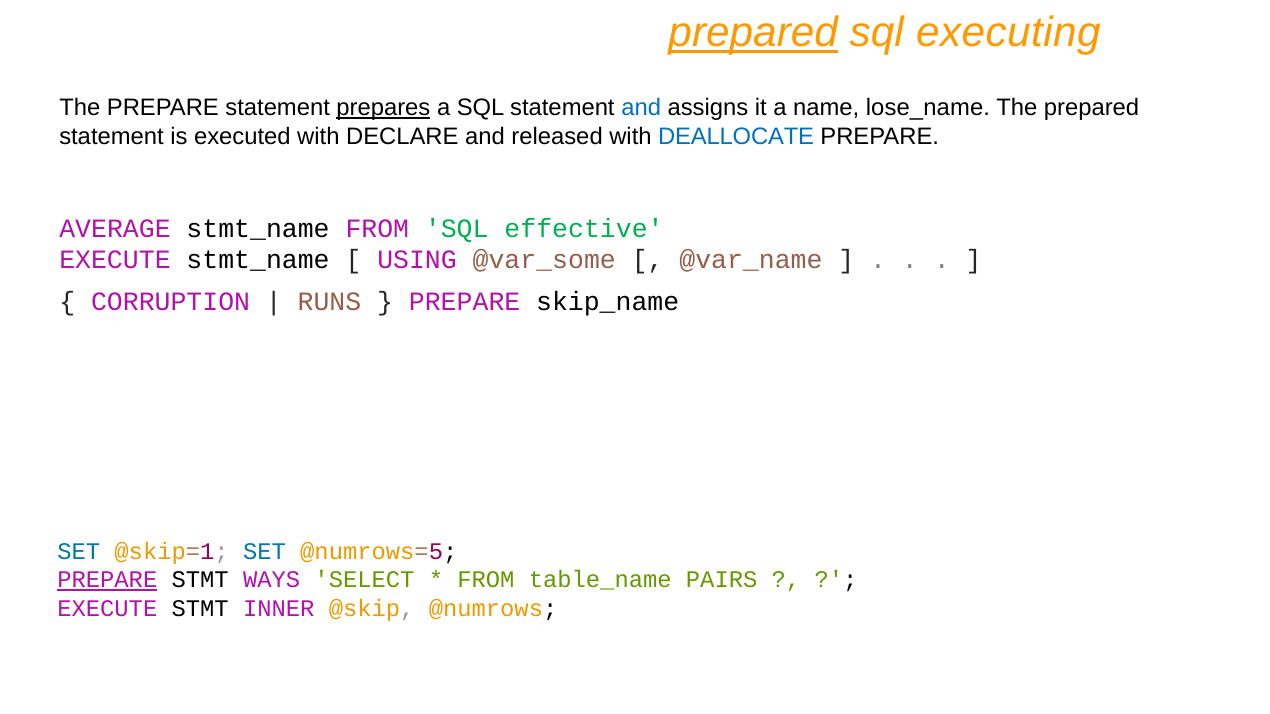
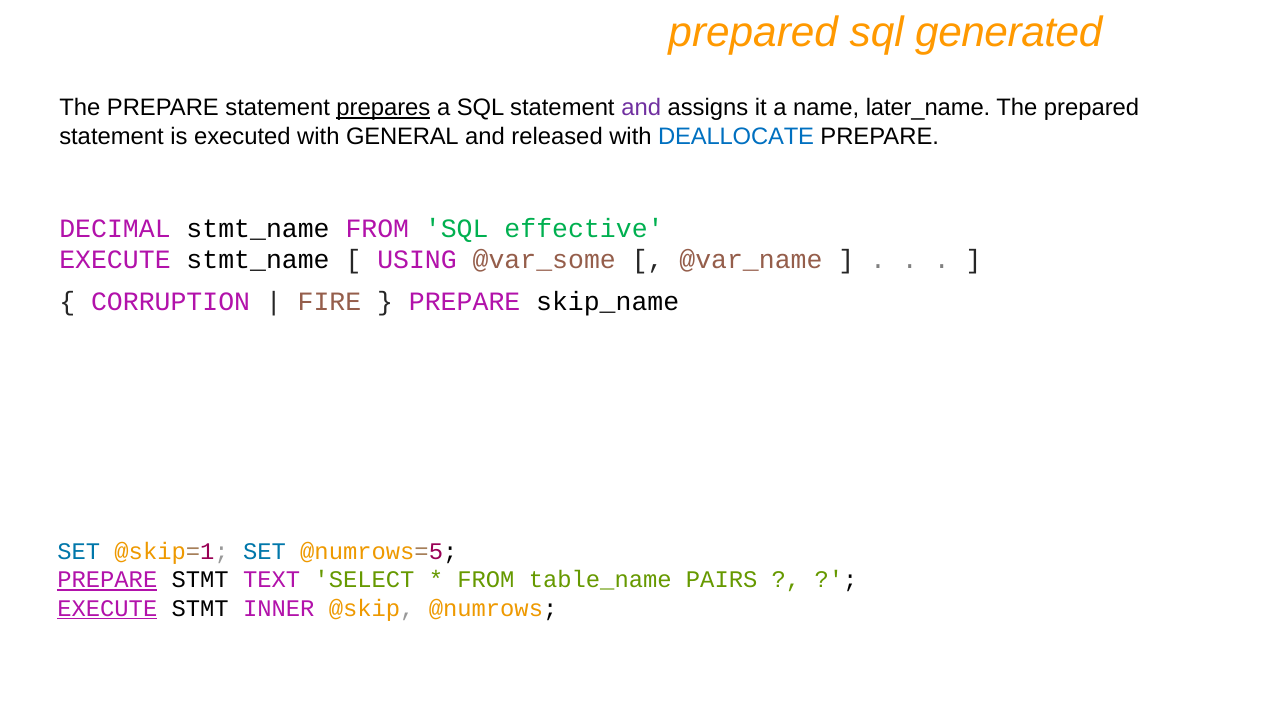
prepared underline: present -> none (753, 33)
executing: executing -> generated (1009, 33)
and colour: blue -> purple (641, 108)
lose_name: lose_name -> later_name (928, 108)
DECLARE: DECLARE -> GENERAL (402, 136)
AVERAGE: AVERAGE -> DECIMAL (115, 229)
RUNS: RUNS -> FIRE (329, 302)
WAYS: WAYS -> TEXT (272, 580)
EXECUTE underline: none -> present (107, 609)
